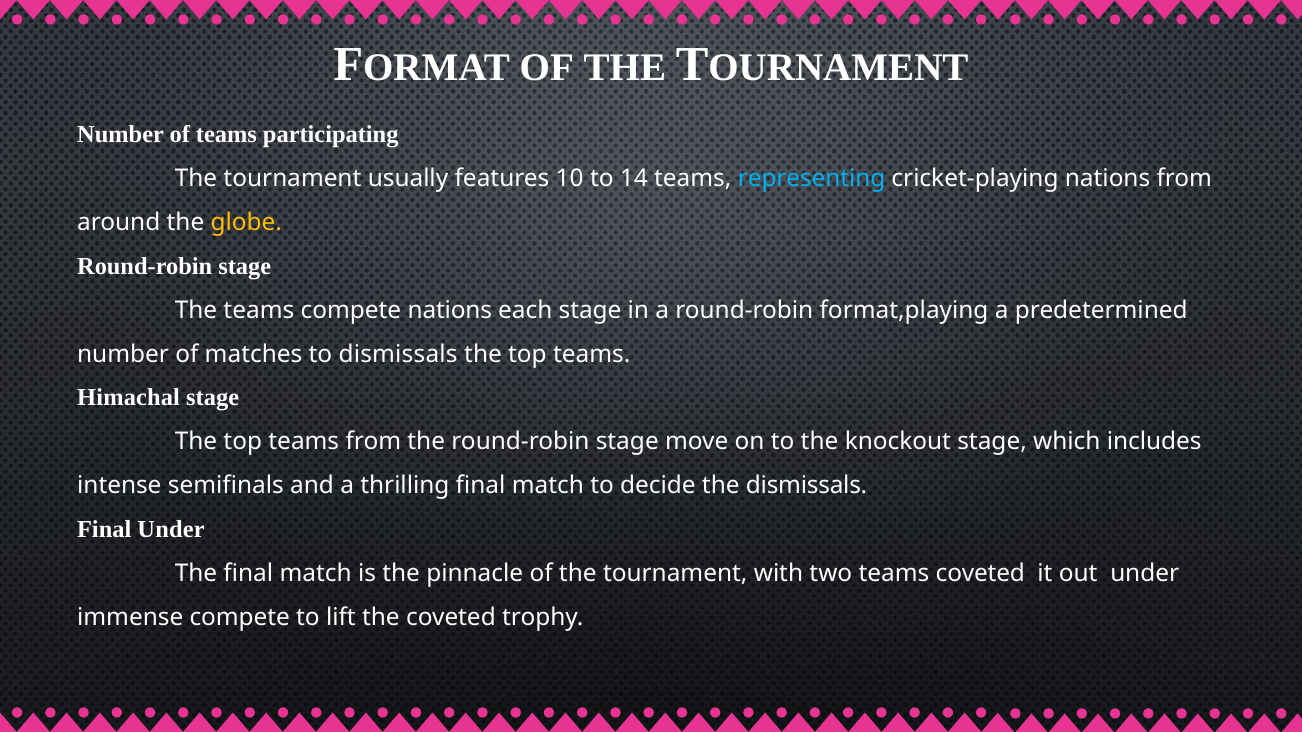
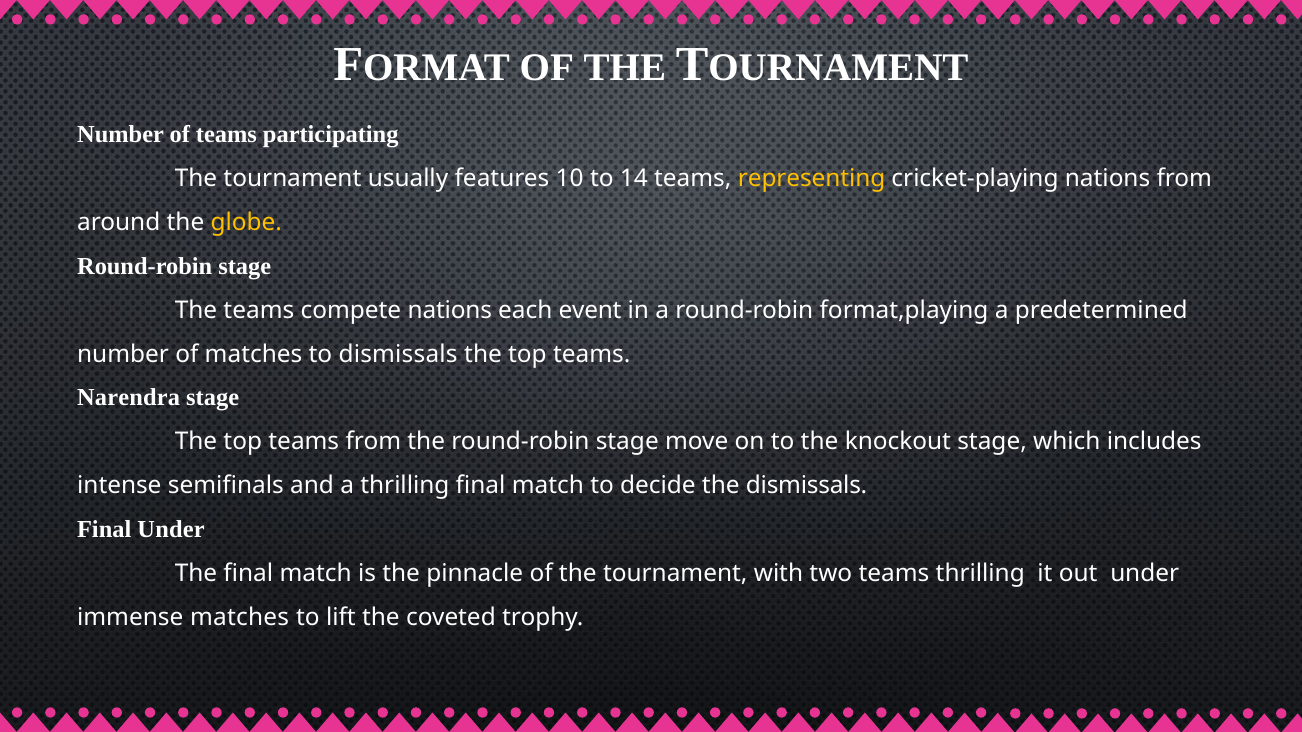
representing colour: light blue -> yellow (812, 178)
each stage: stage -> event (590, 310)
Himachal: Himachal -> Narendra (129, 398)
teams coveted: coveted -> thrilling (980, 574)
immense compete: compete -> matches (240, 618)
